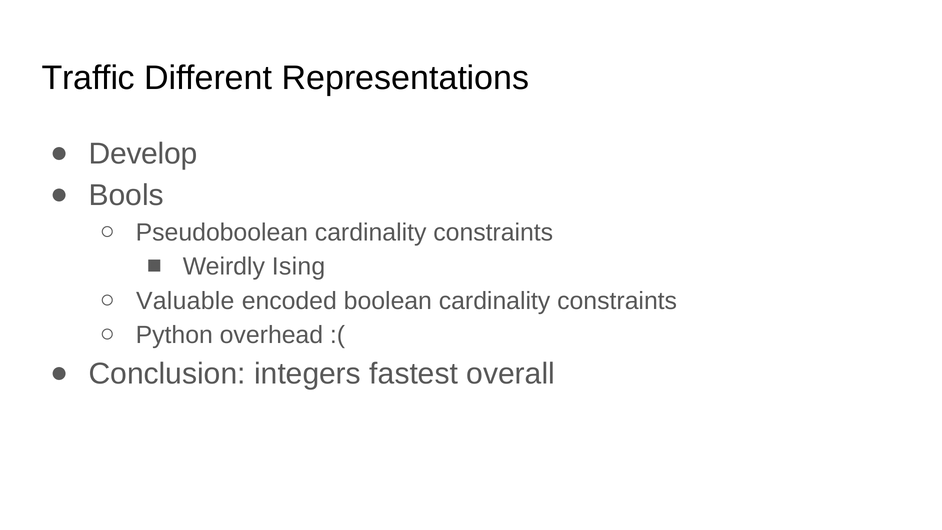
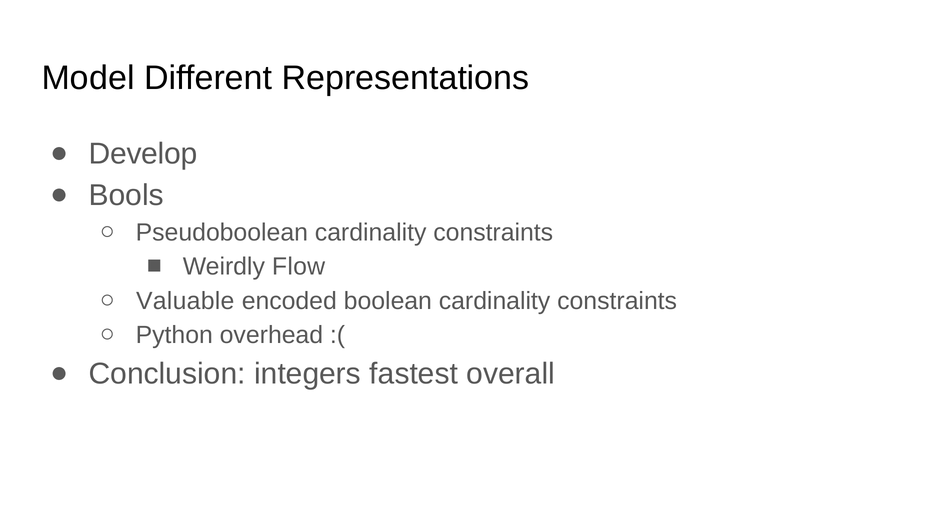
Traffic: Traffic -> Model (88, 78)
Ising: Ising -> Flow (299, 267)
